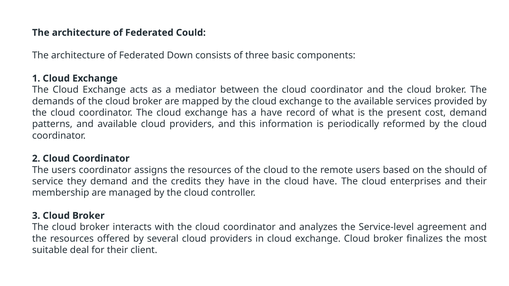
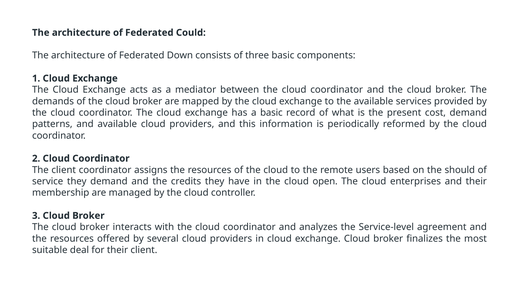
a have: have -> basic (271, 113)
The users: users -> client (64, 170)
cloud have: have -> open (325, 182)
